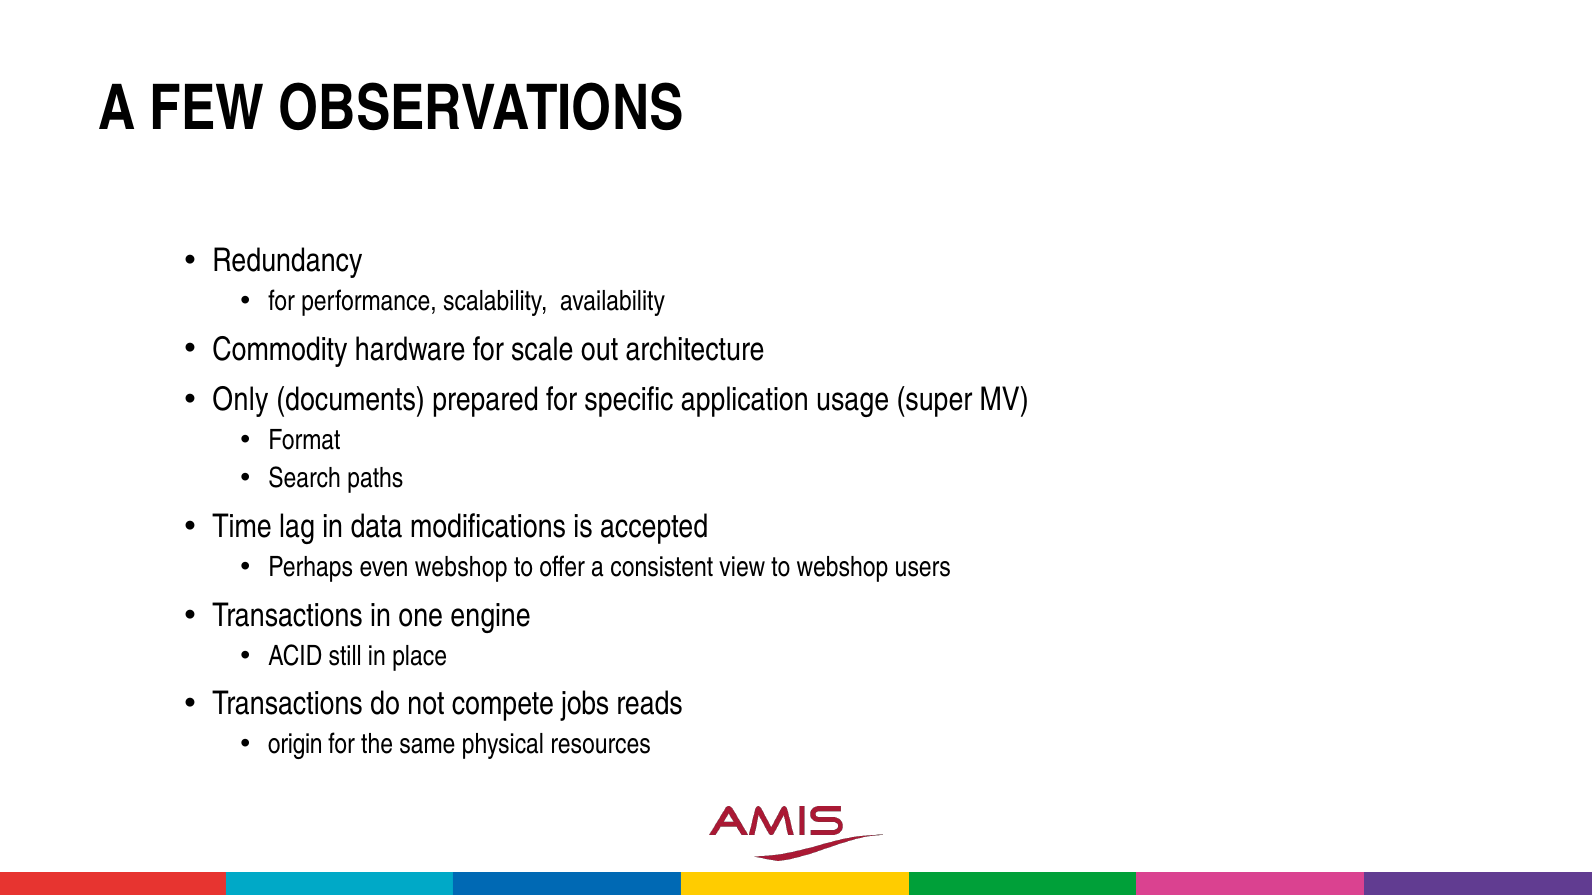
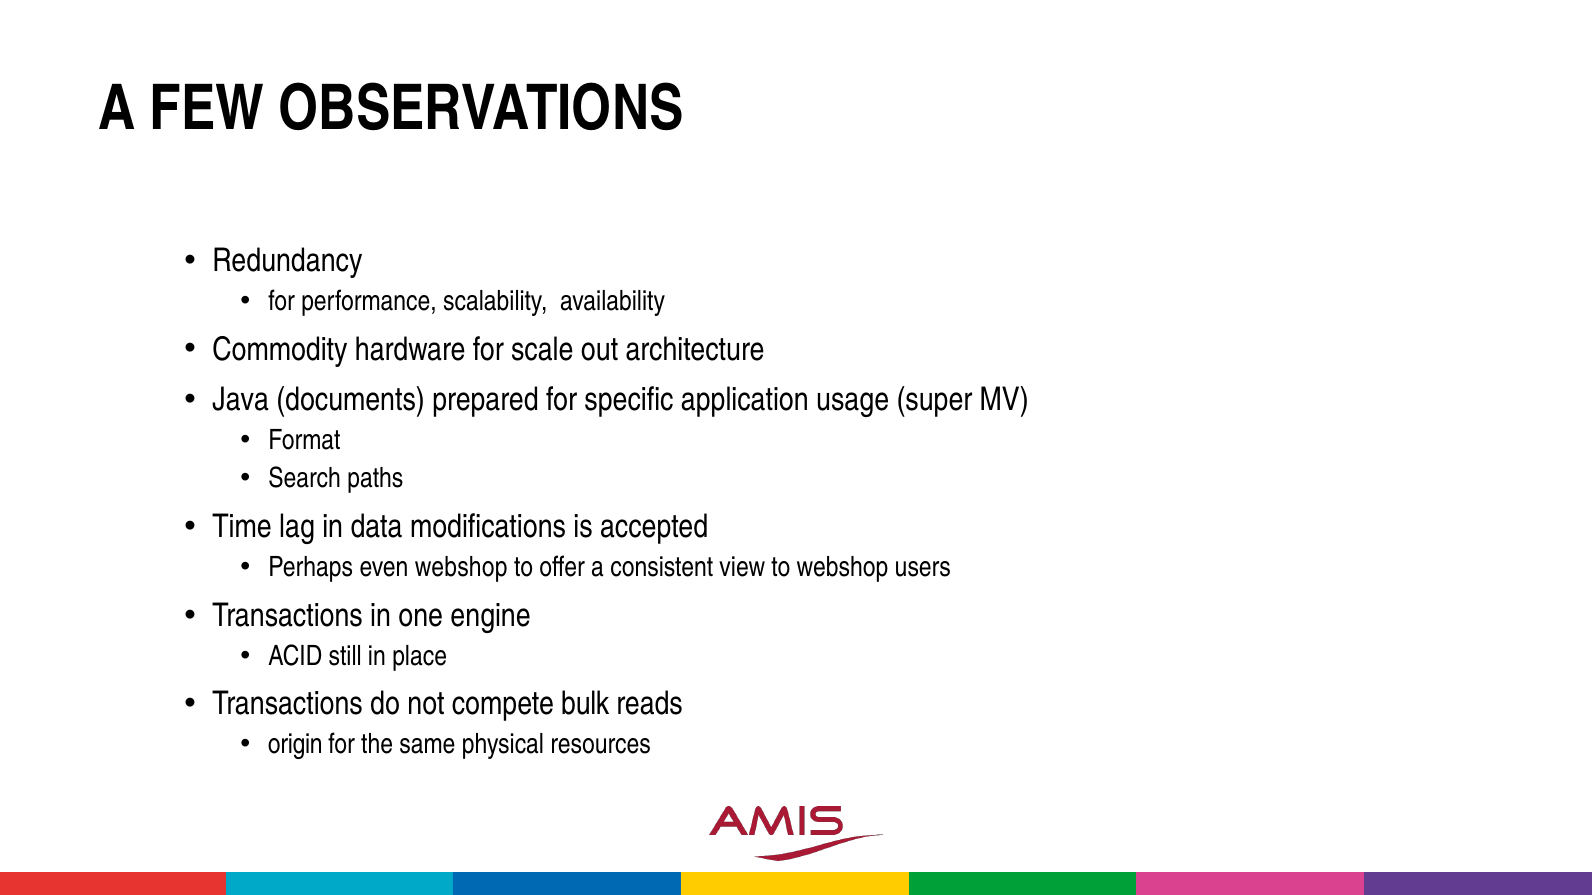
Only: Only -> Java (241, 400)
jobs: jobs -> bulk (585, 705)
